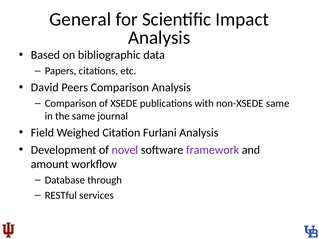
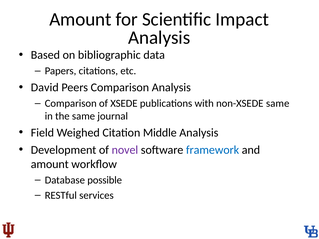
General: General -> Amount (80, 19)
Furlani: Furlani -> Middle (160, 133)
framework colour: purple -> blue (213, 150)
through: through -> possible (105, 180)
